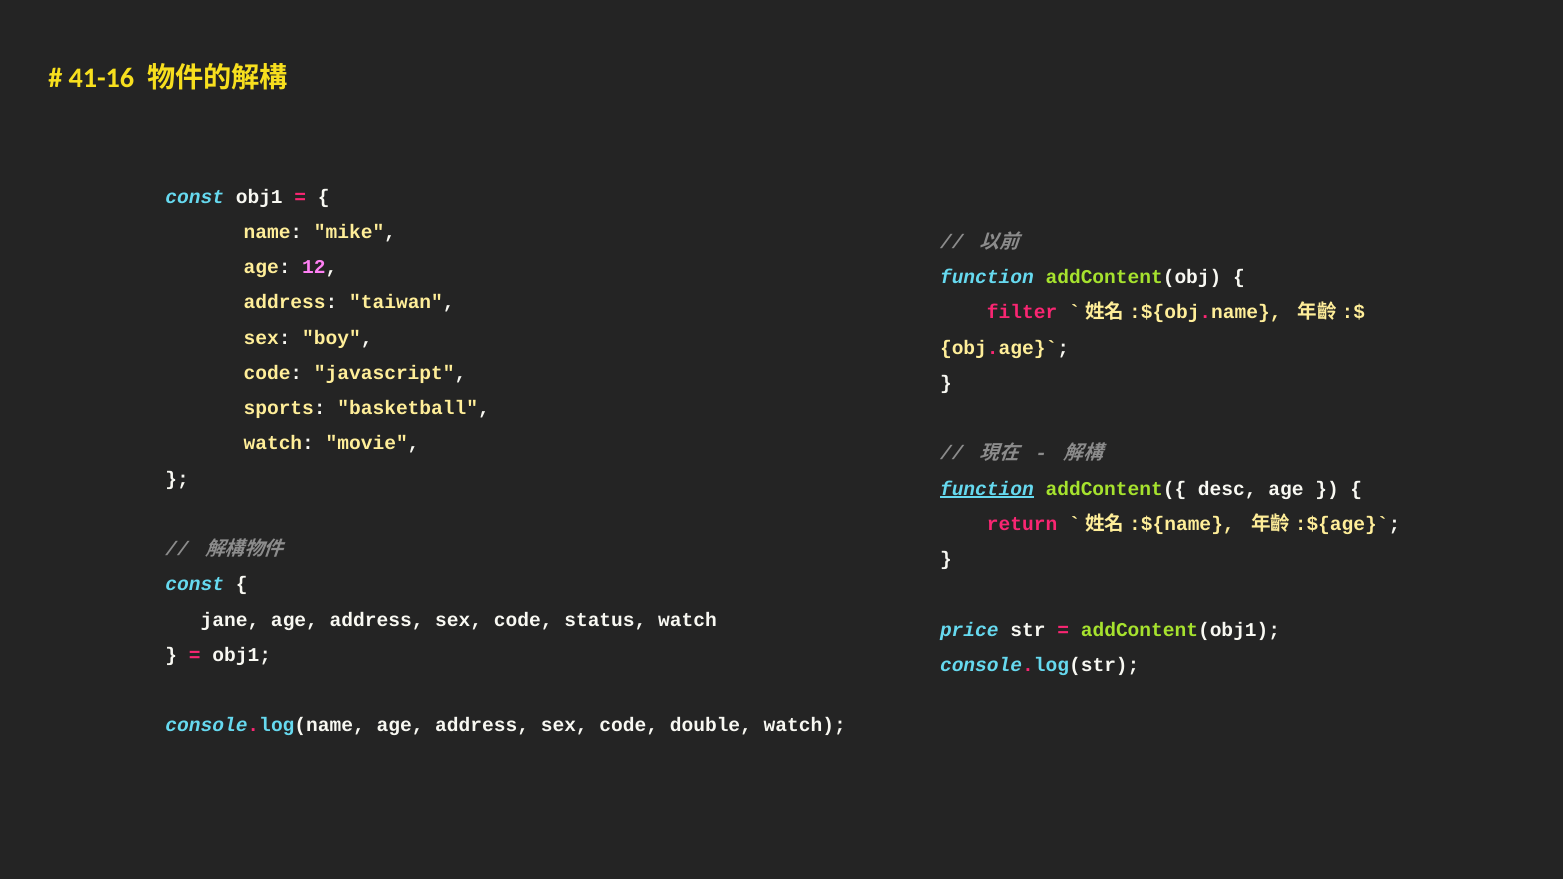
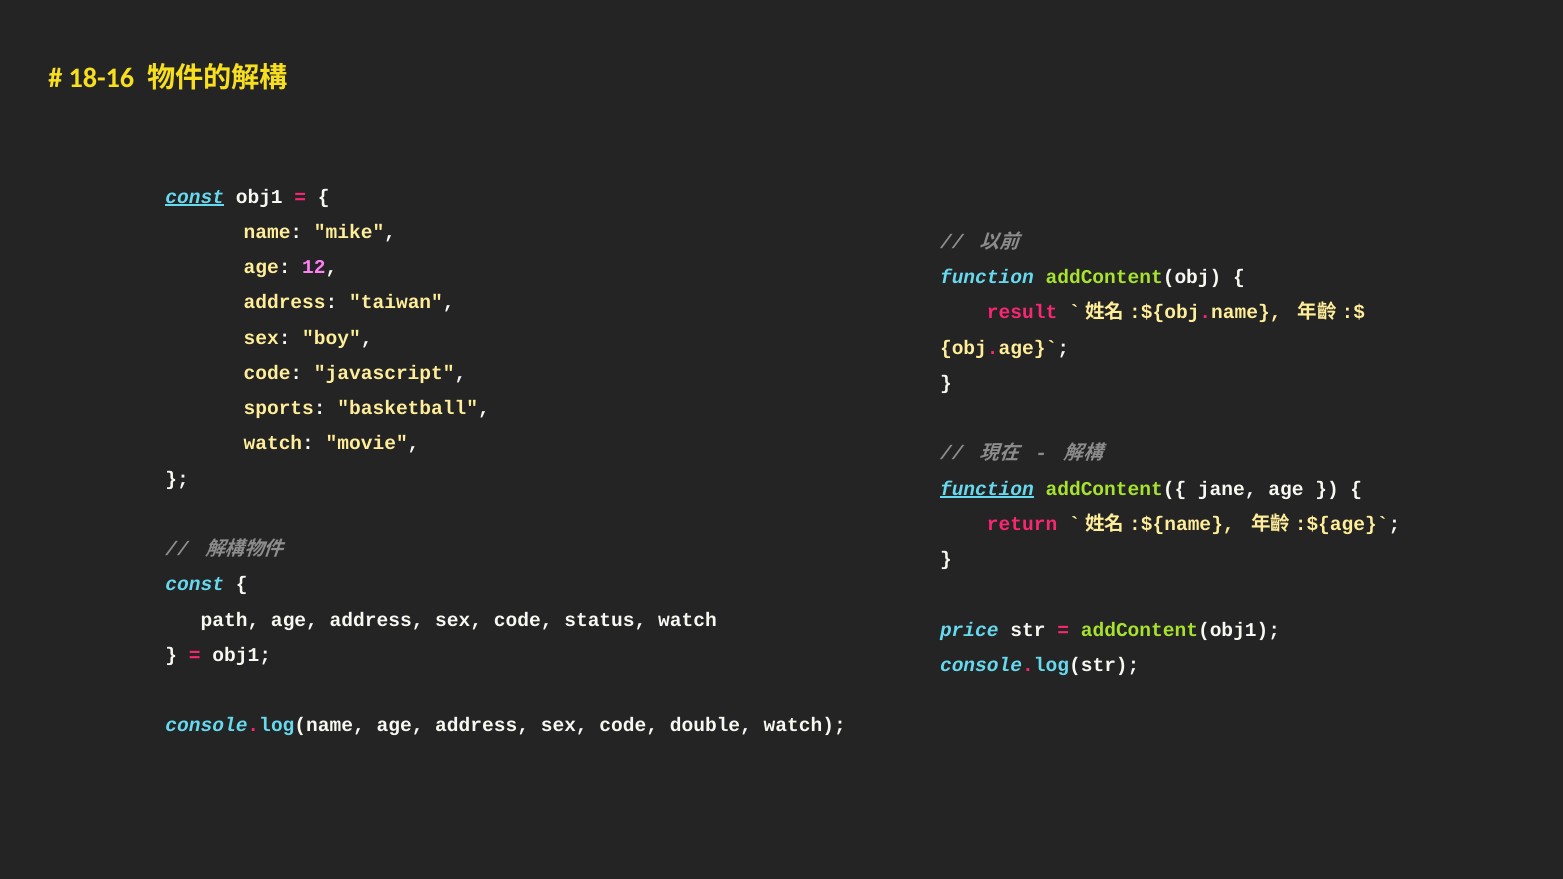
41-16: 41-16 -> 18-16 (101, 79)
const underline: none -> present (195, 197)
filter: filter -> result (1022, 312)
desc: desc -> jane (1227, 489)
jane: jane -> path (230, 620)
